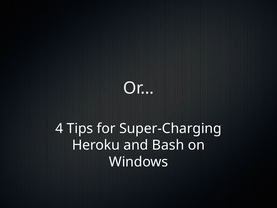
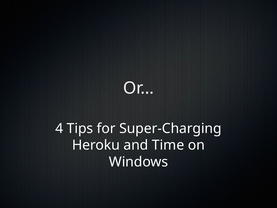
Bash: Bash -> Time (168, 145)
